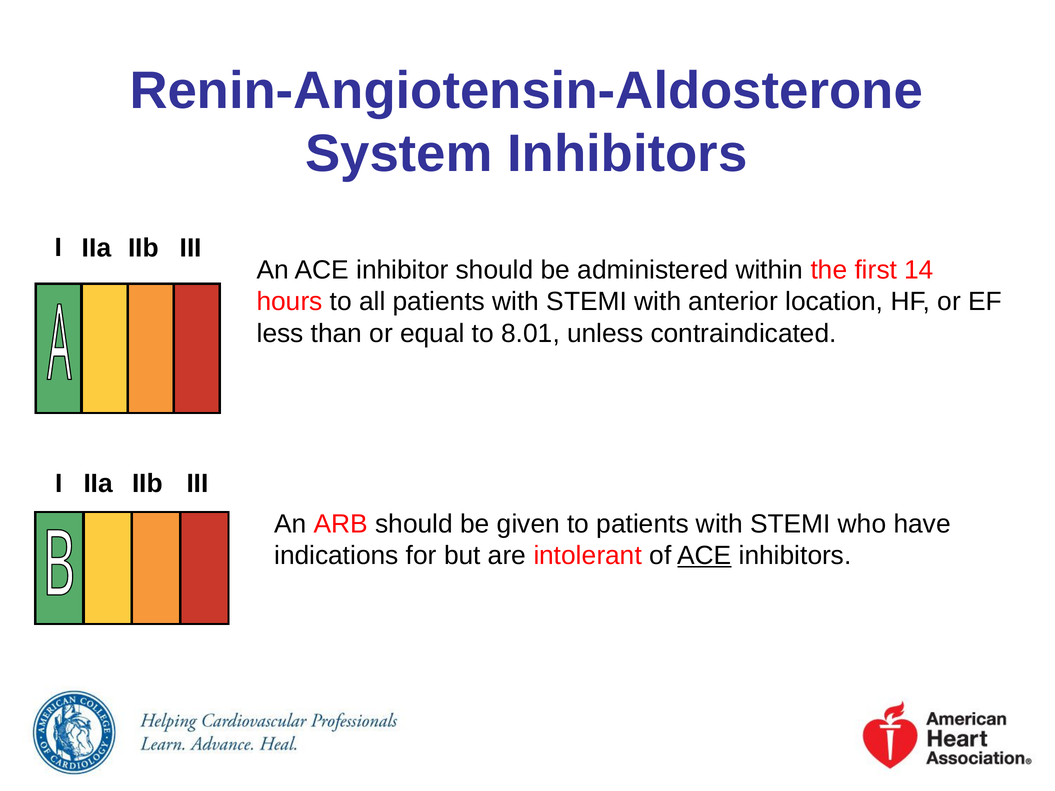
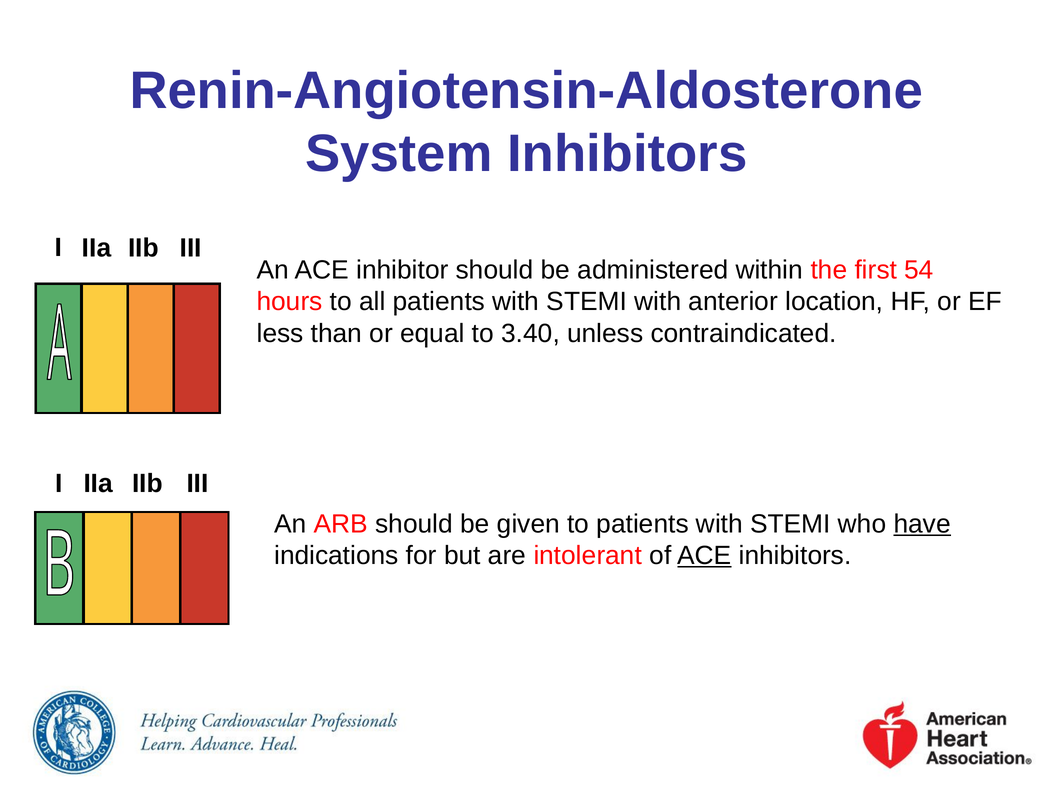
14: 14 -> 54 (919, 270)
8.01: 8.01 -> 3.40 (531, 333)
have underline: none -> present (922, 524)
